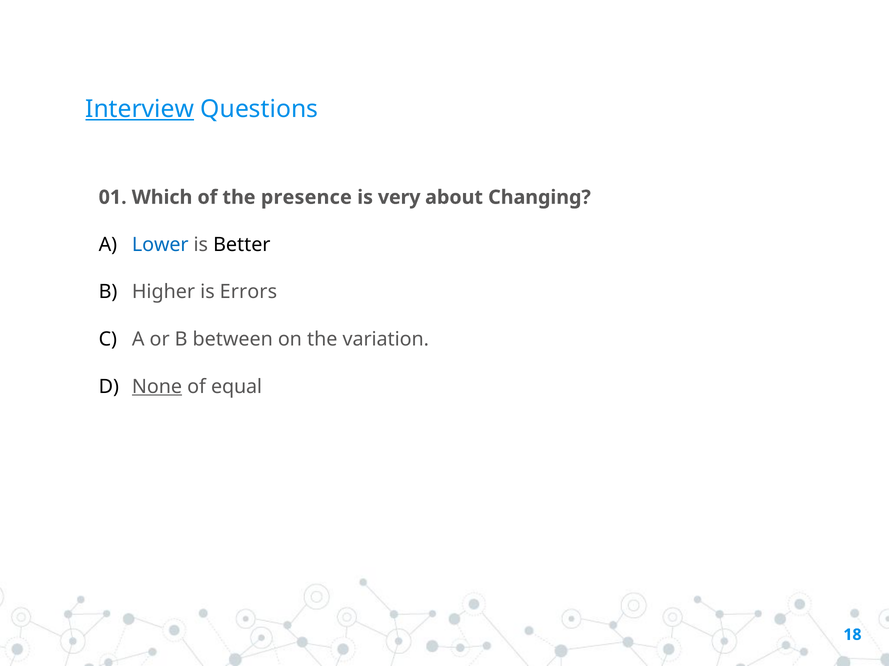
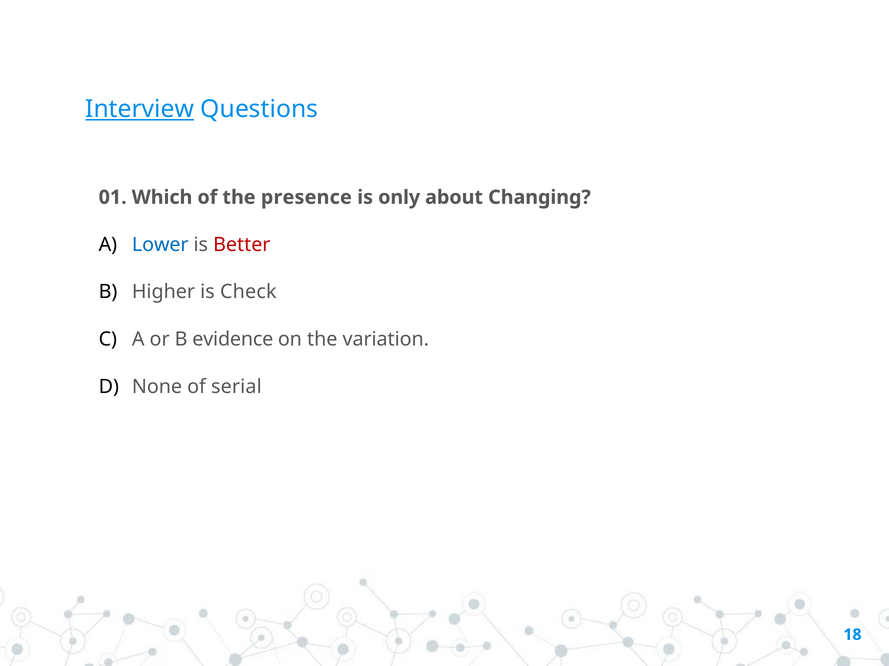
very: very -> only (399, 198)
Better colour: black -> red (242, 245)
Errors: Errors -> Check (248, 292)
between: between -> evidence (233, 340)
None underline: present -> none (157, 387)
equal: equal -> serial (236, 387)
